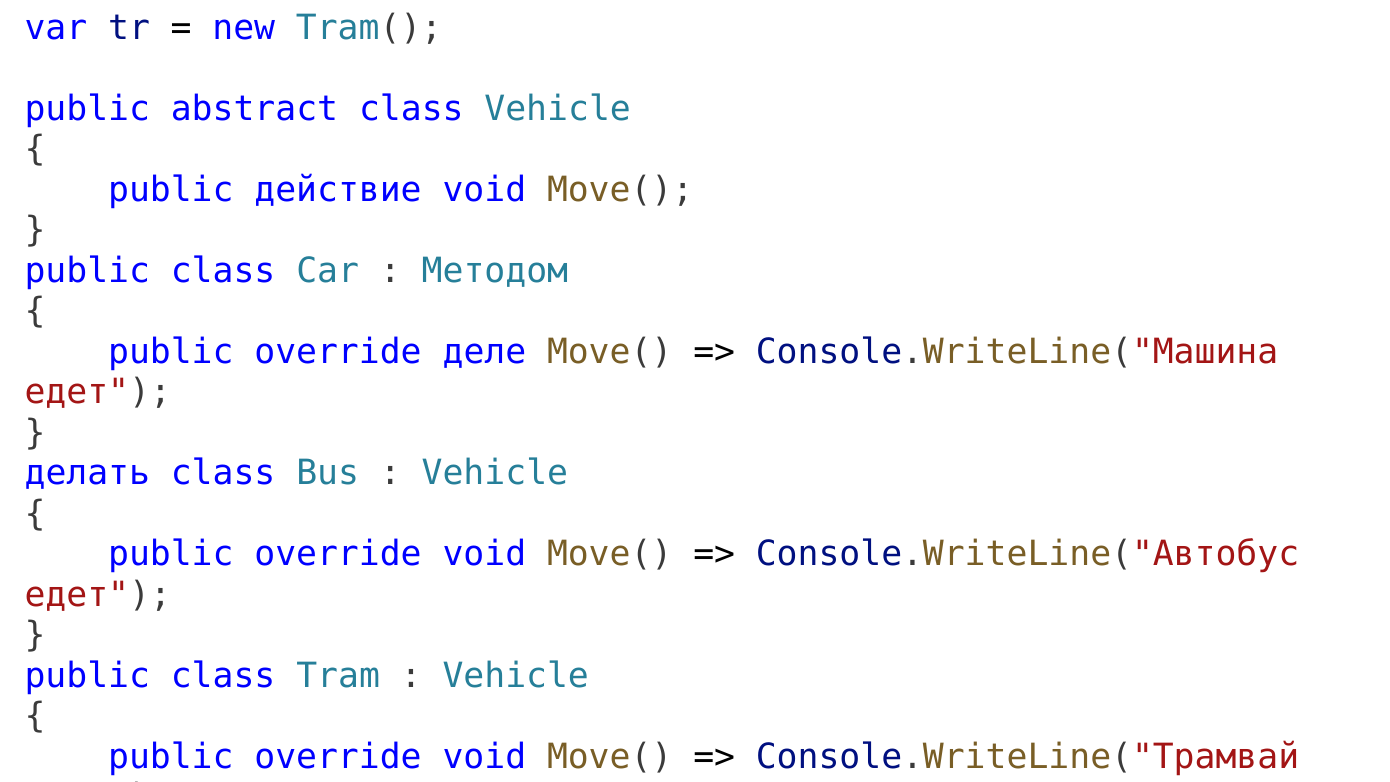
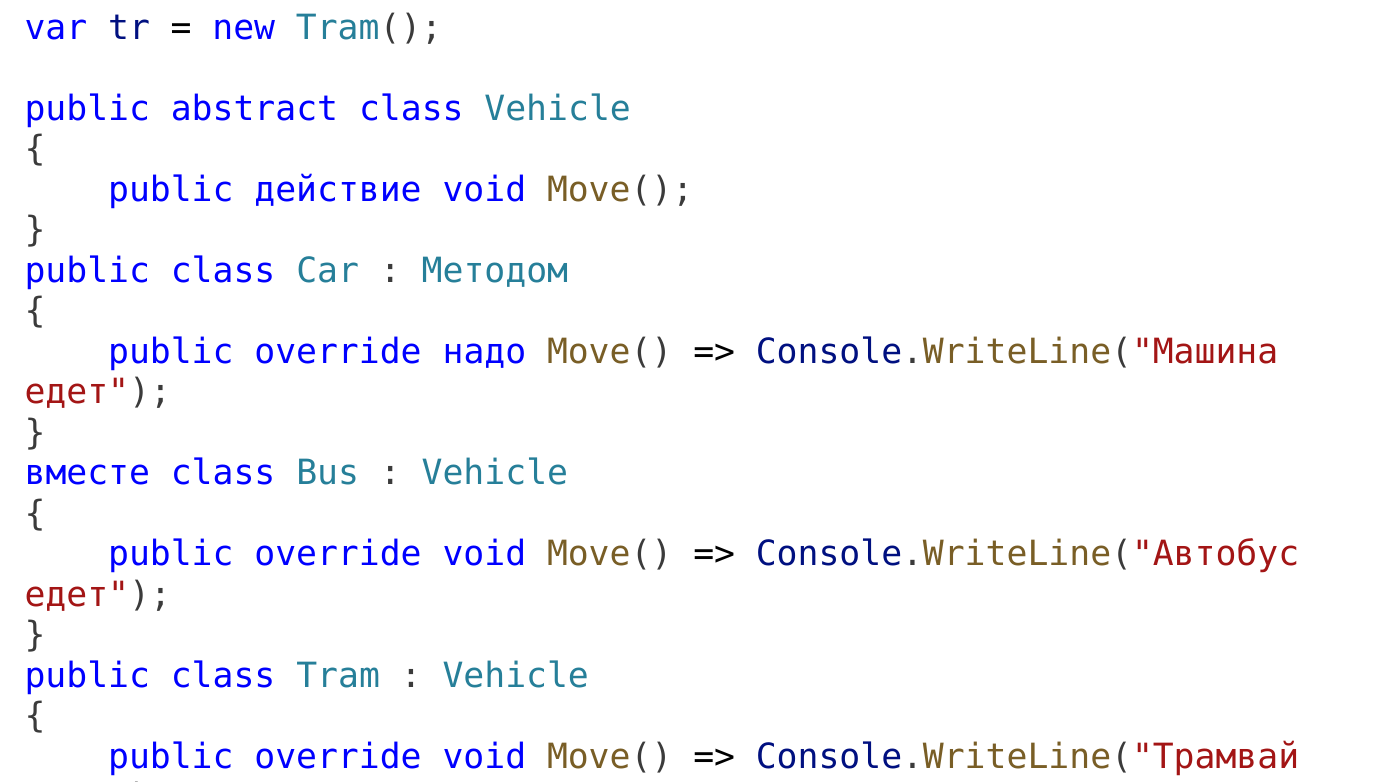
деле: деле -> надо (484, 352)
делать: делать -> вместе (87, 473)
